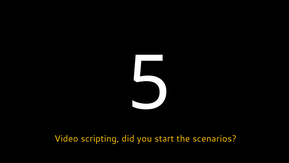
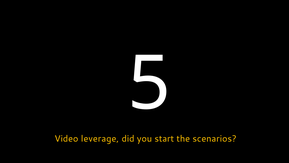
scripting: scripting -> leverage (100, 138)
